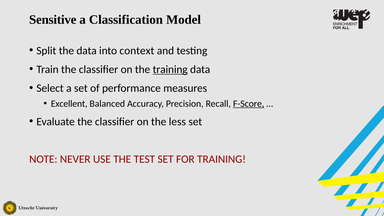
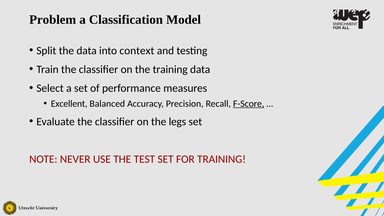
Sensitive: Sensitive -> Problem (53, 20)
training underline: present -> none (170, 69)
less: less -> legs (177, 122)
